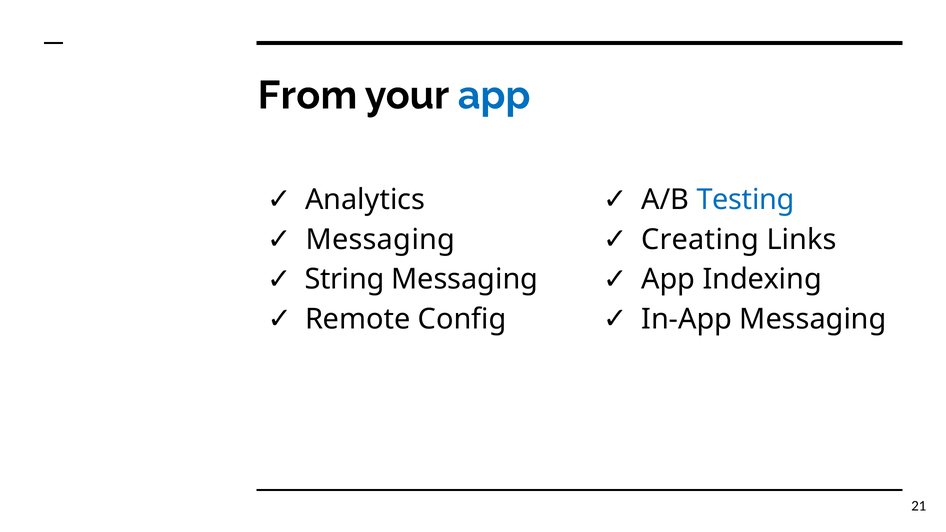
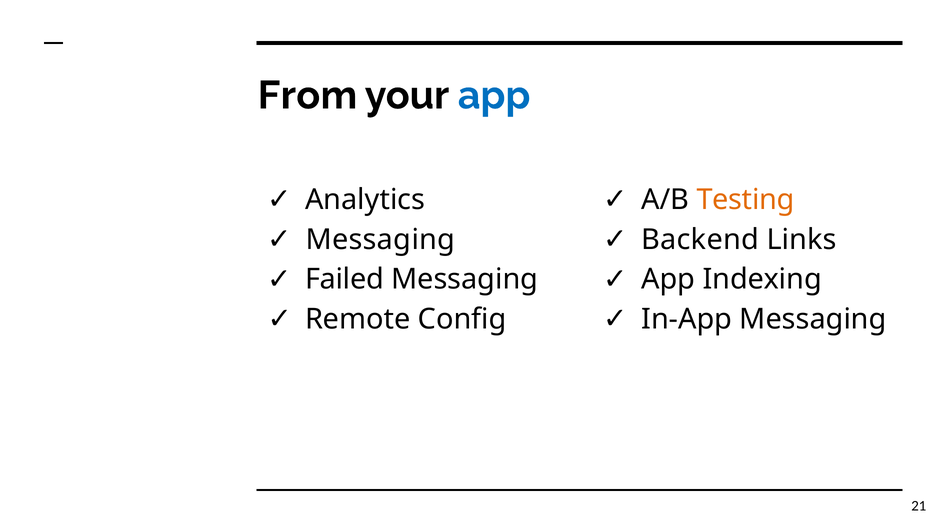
Testing colour: blue -> orange (746, 200)
Creating: Creating -> Backend (700, 240)
String: String -> Failed (345, 280)
